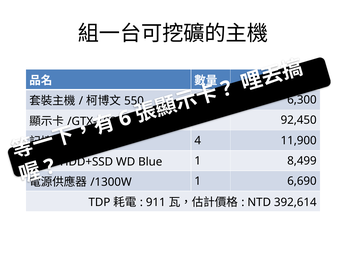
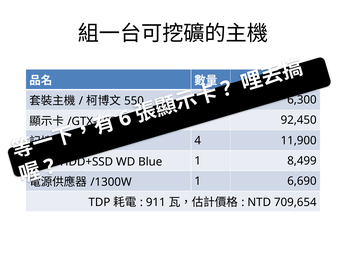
392,614: 392,614 -> 709,654 (295, 202)
